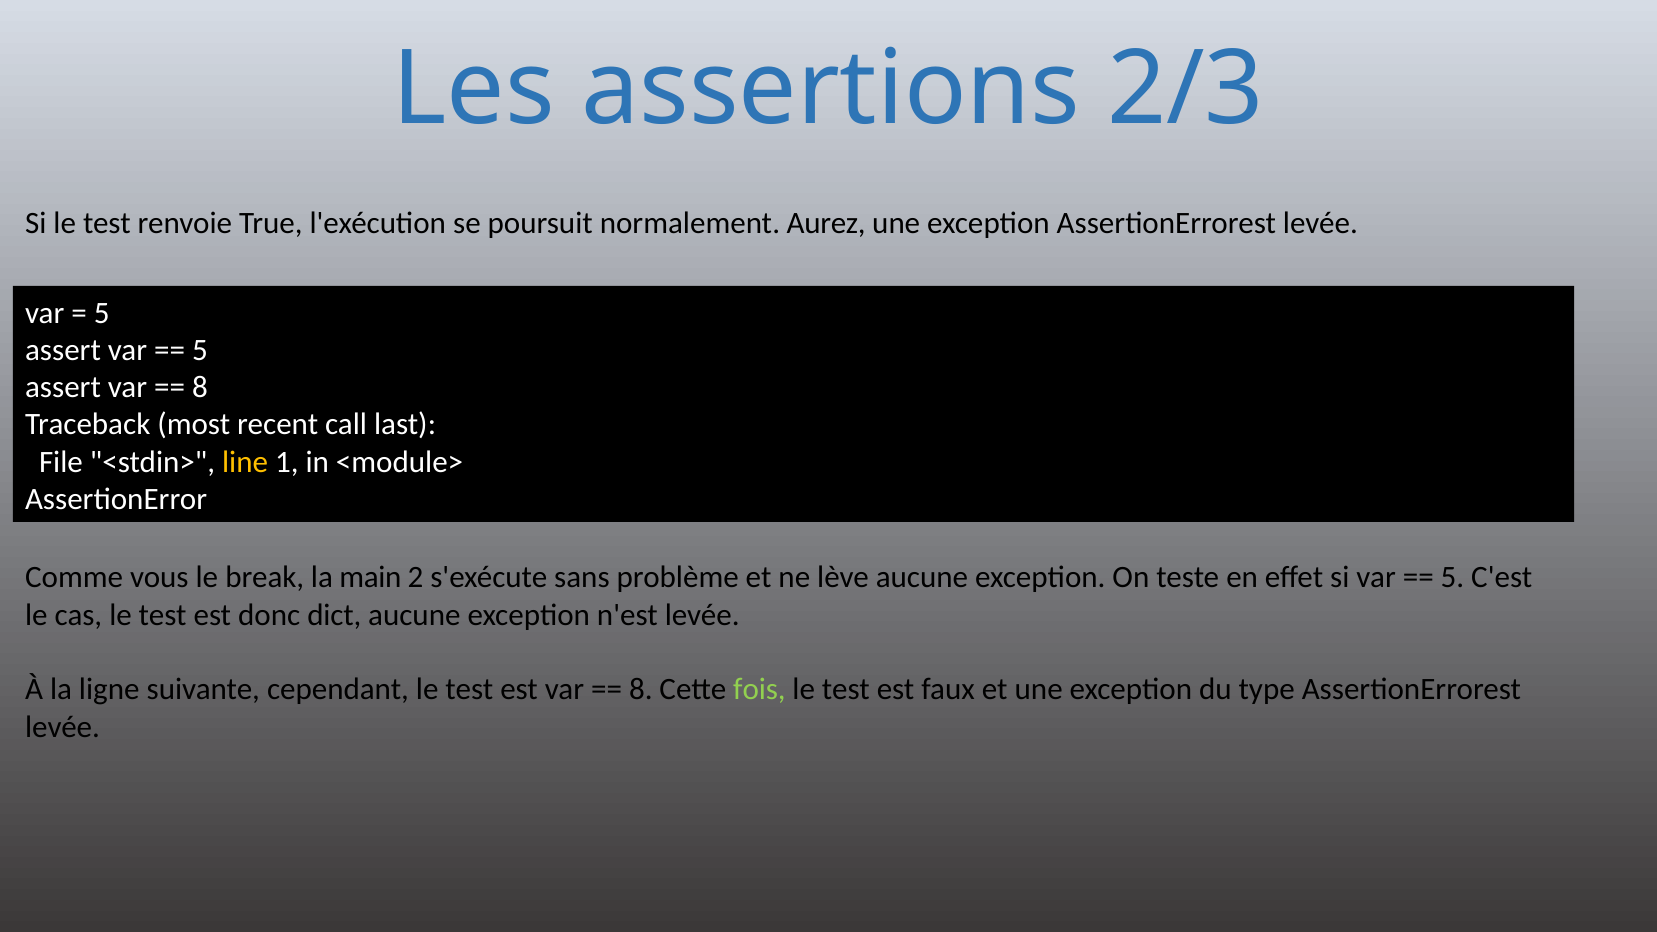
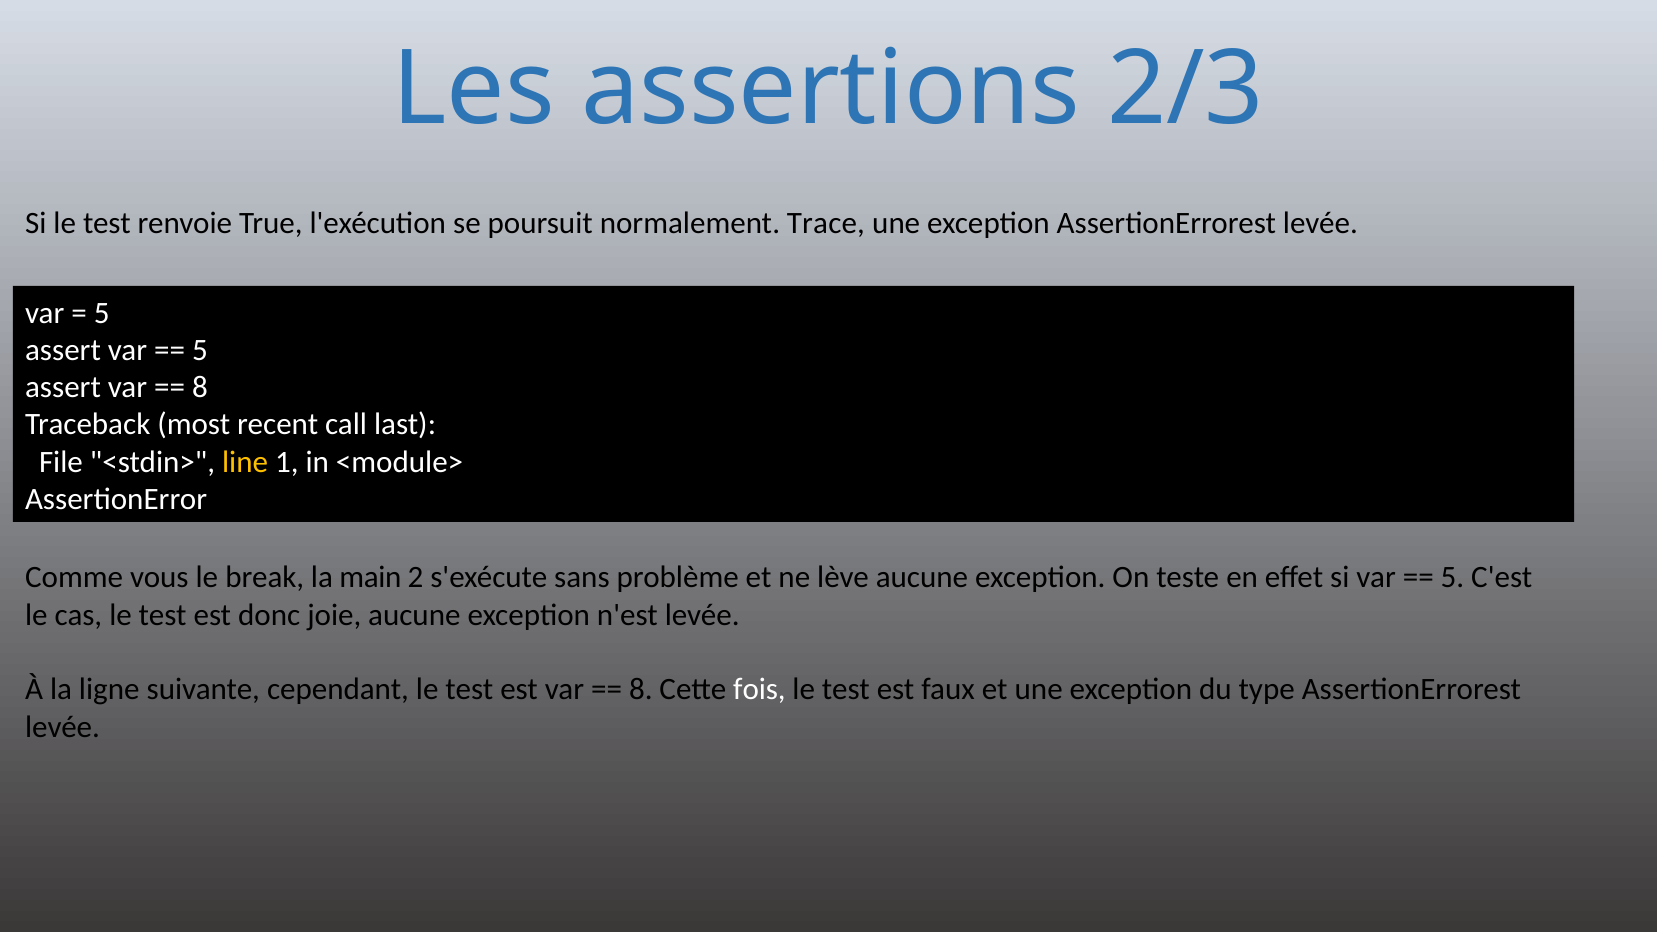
Aurez: Aurez -> Trace (826, 223)
dict: dict -> joie (334, 615)
fois colour: light green -> white (759, 690)
